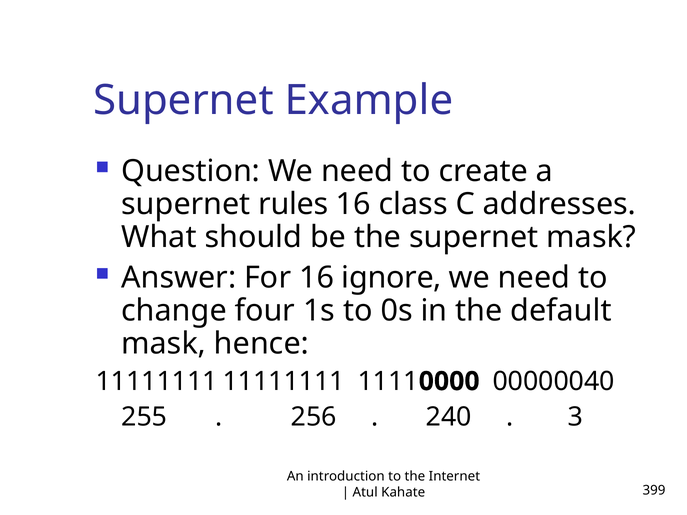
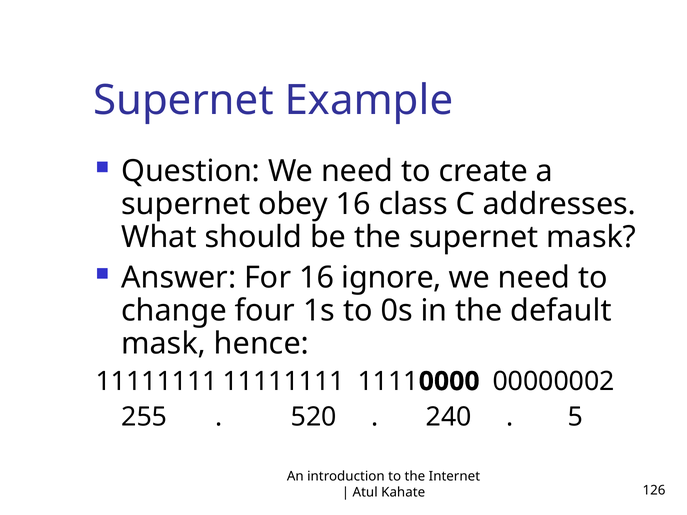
rules: rules -> obey (293, 204)
00000040: 00000040 -> 00000002 (554, 382)
256: 256 -> 520 (314, 417)
3: 3 -> 5 (576, 417)
399: 399 -> 126 (654, 491)
